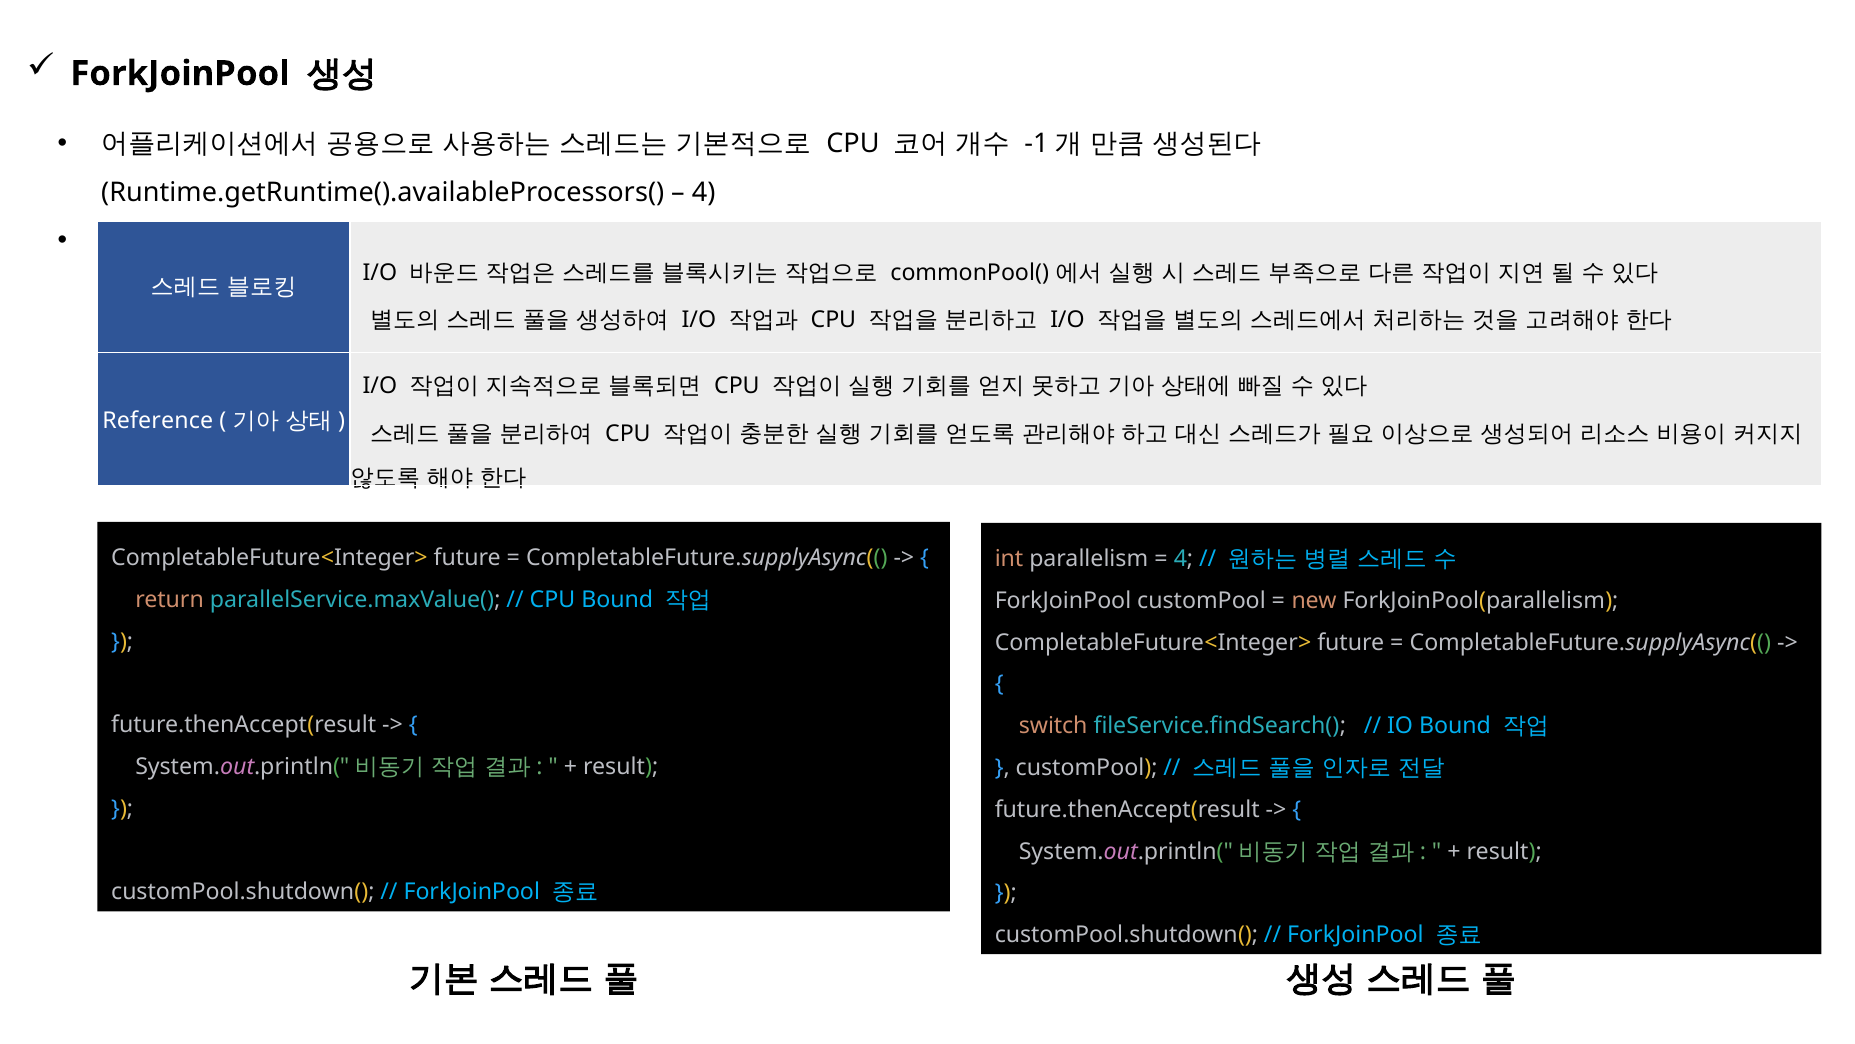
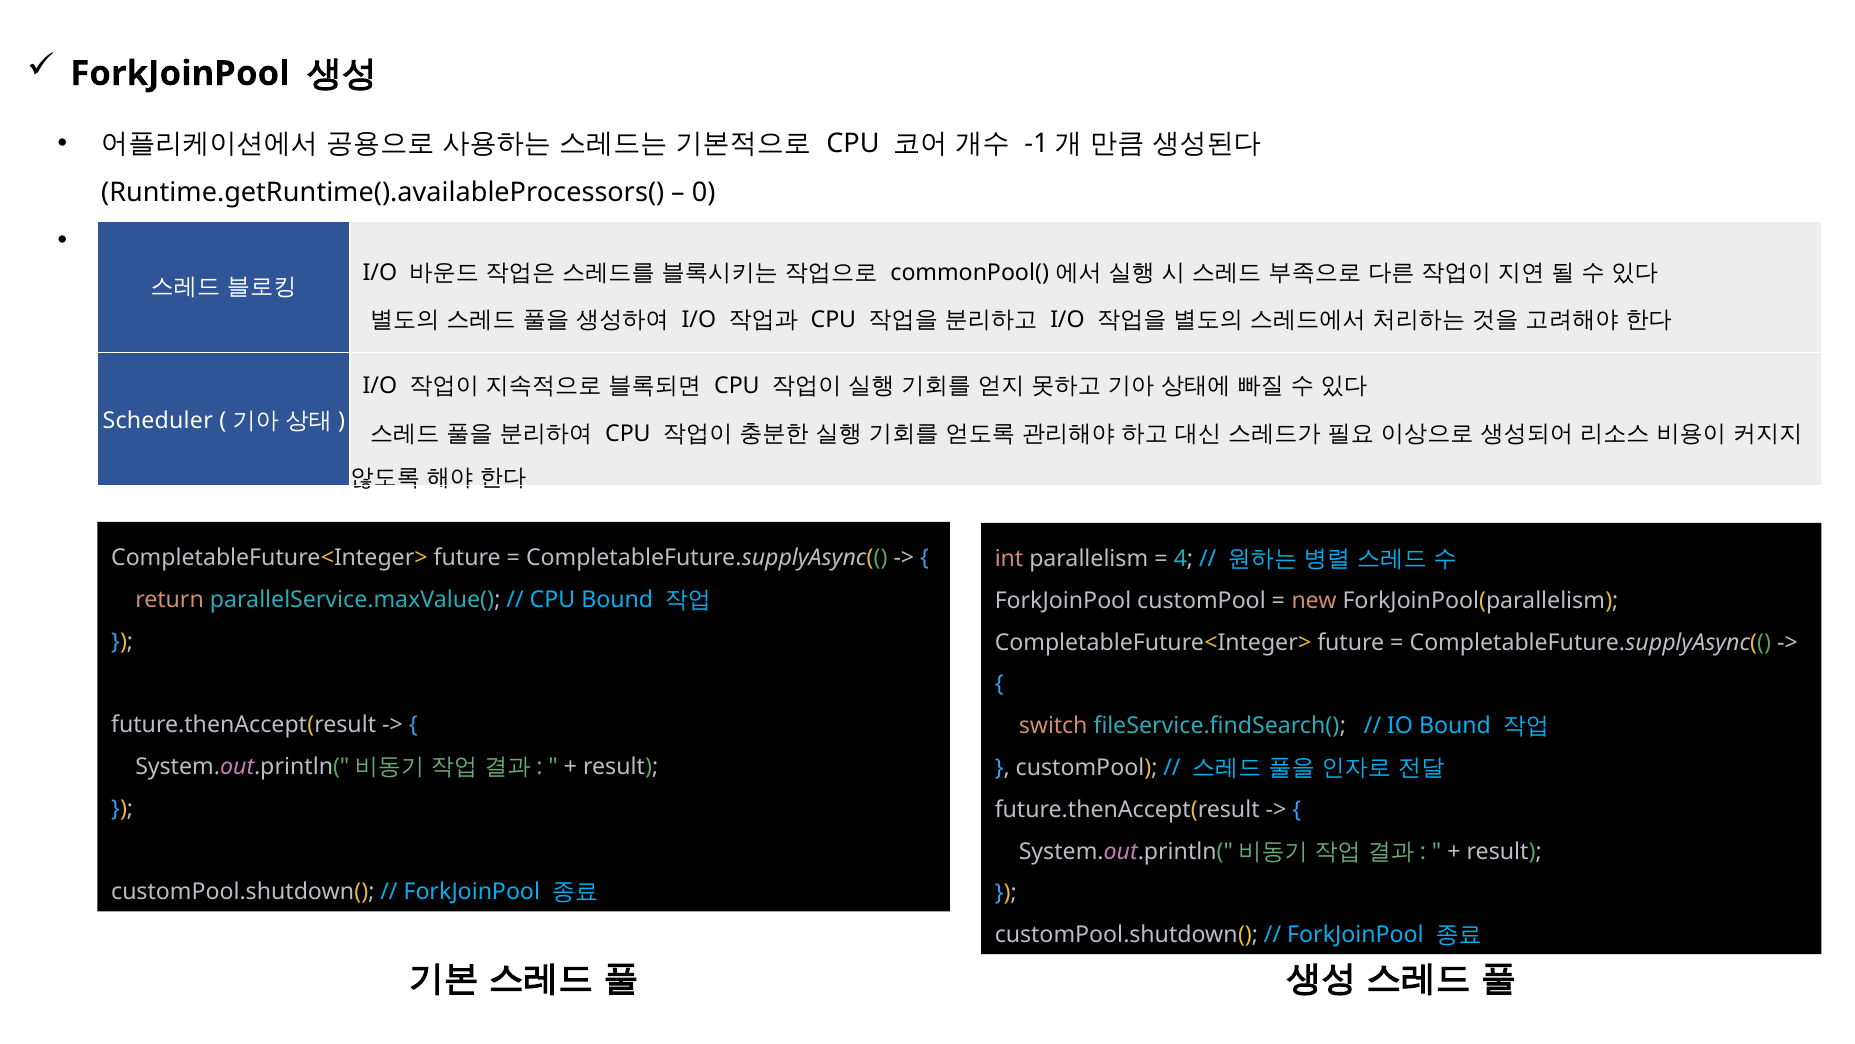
4: 4 -> 0 (704, 192)
Reference: Reference -> Scheduler (158, 420)
